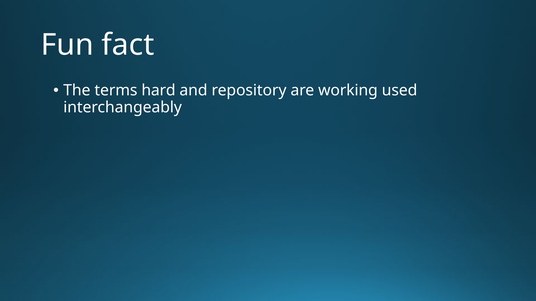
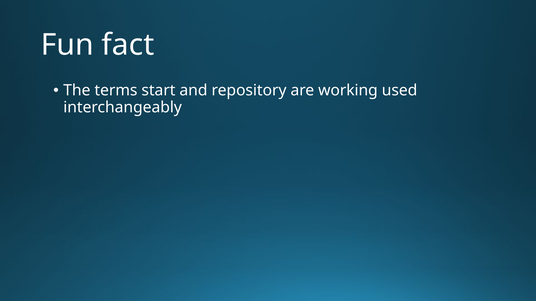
hard: hard -> start (158, 91)
